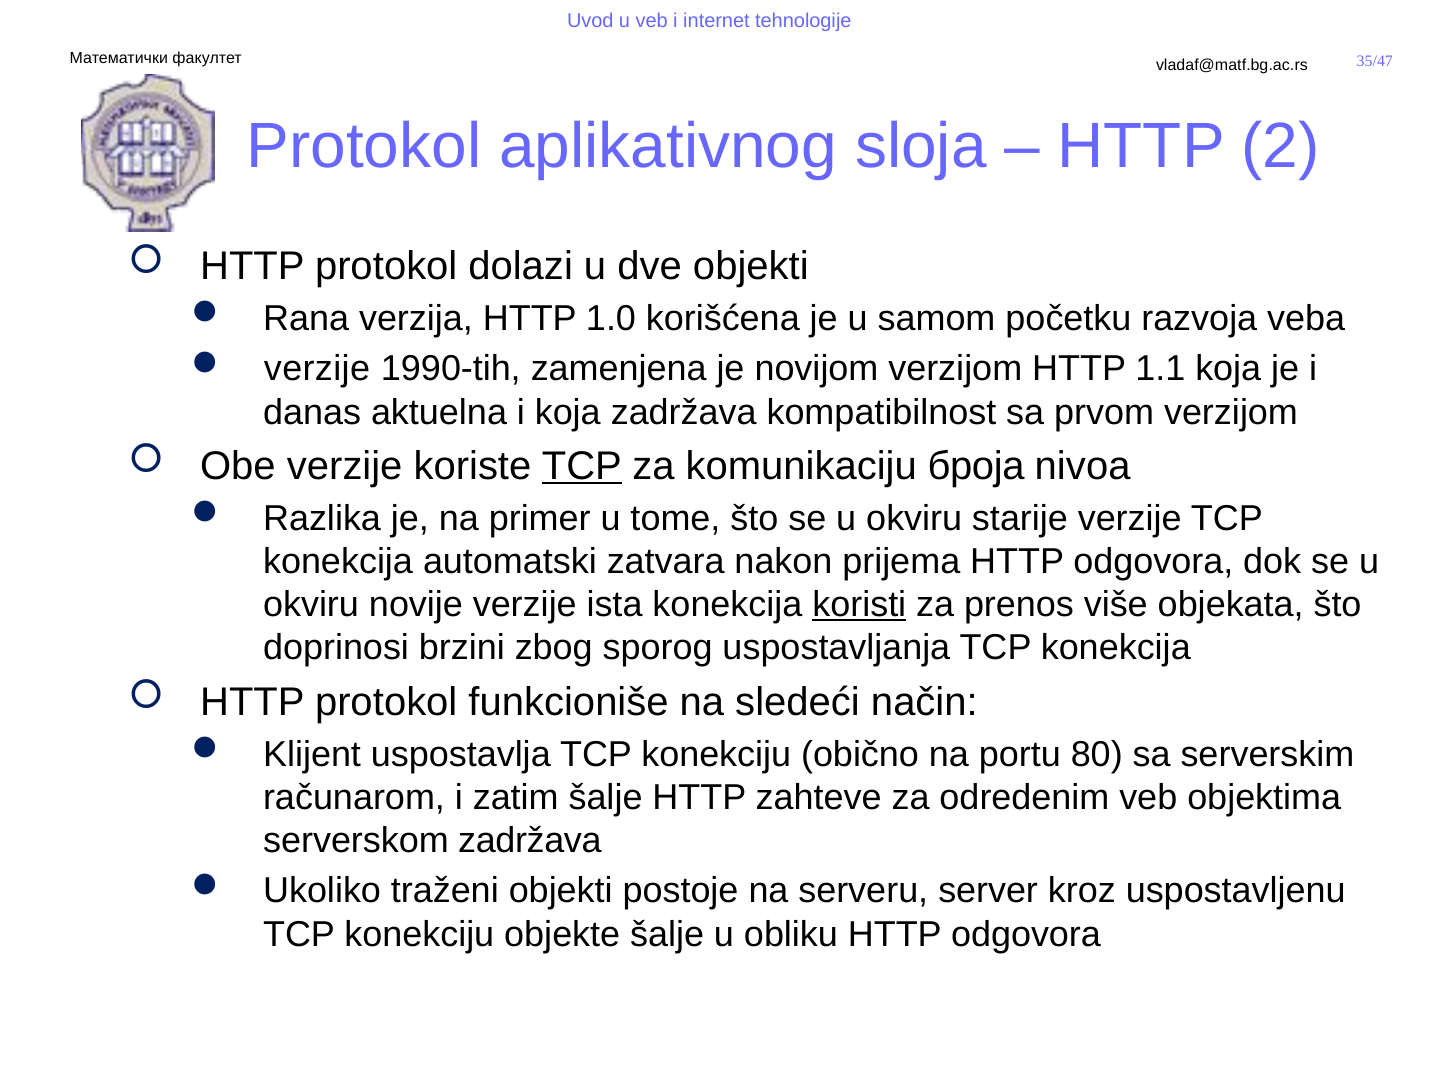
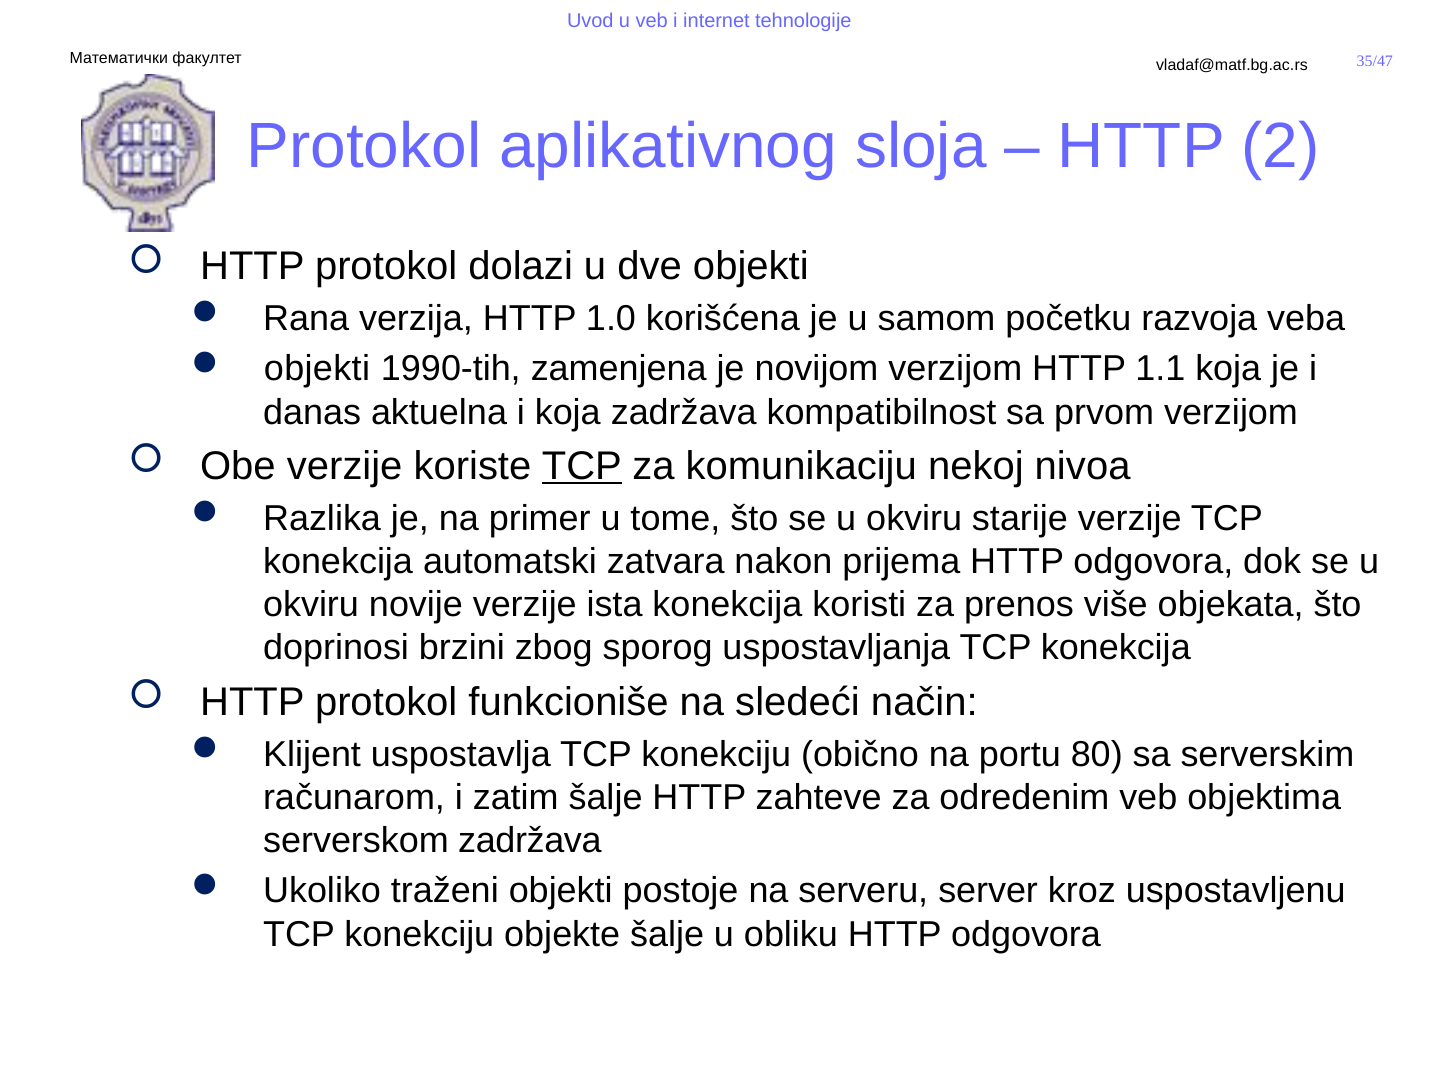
verzije: verzije -> objekti (317, 369)
броја: броја -> nekoj (976, 466)
koristi underline: present -> none (859, 605)
